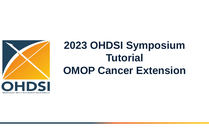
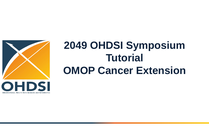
2023: 2023 -> 2049 (76, 45)
